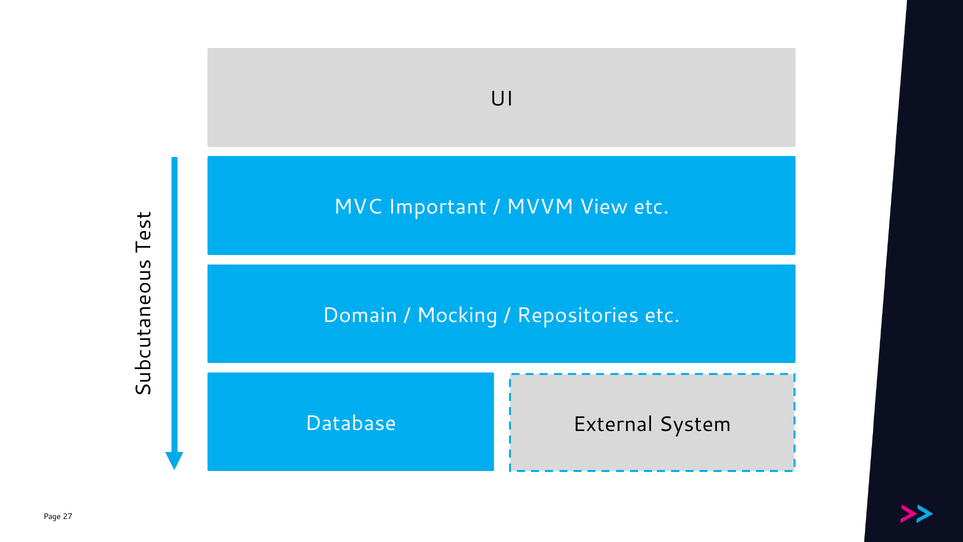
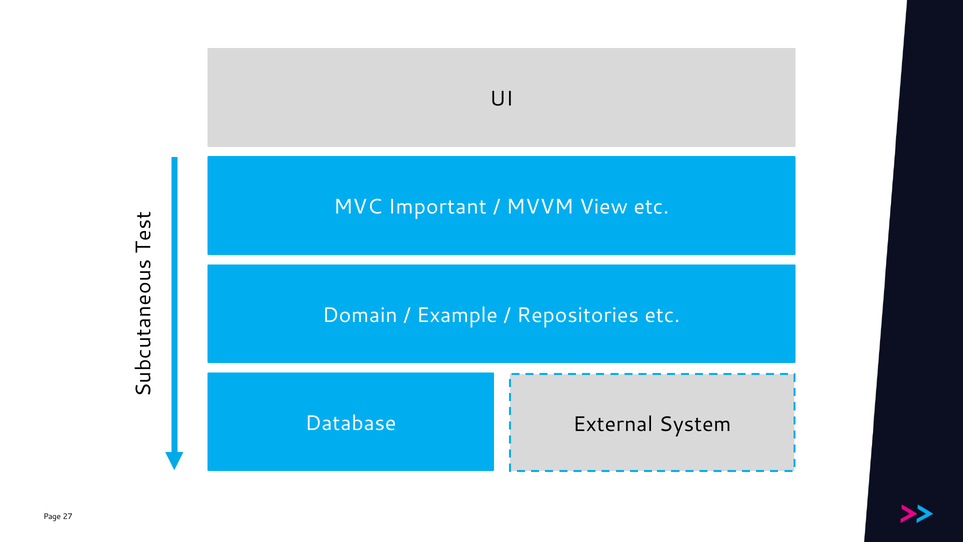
Mocking: Mocking -> Example (457, 315)
